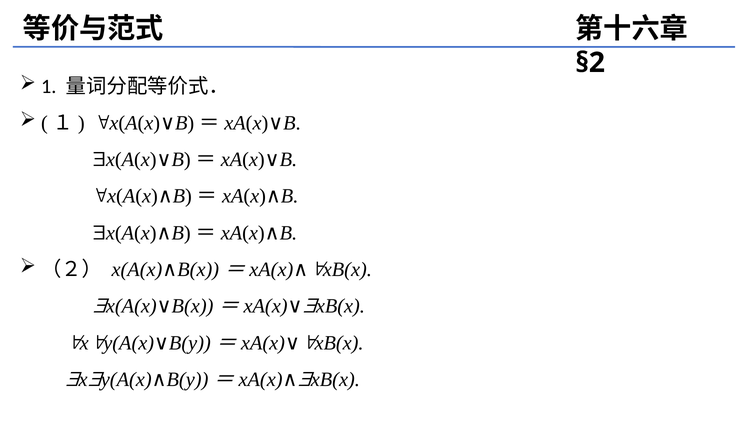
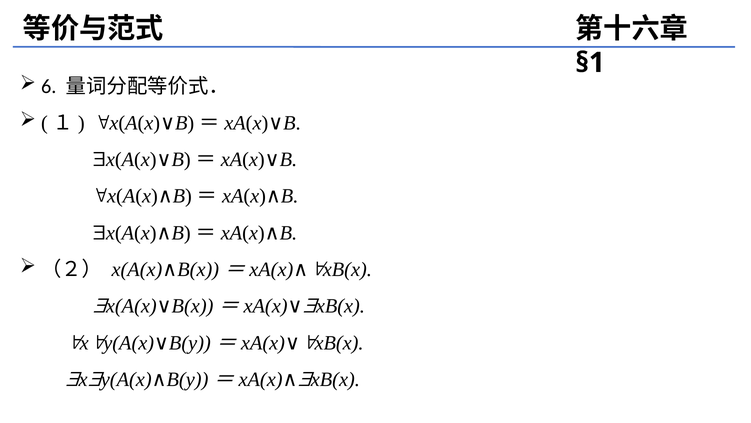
§2: §2 -> §1 (590, 63)
1: 1 -> 6 (49, 86)
